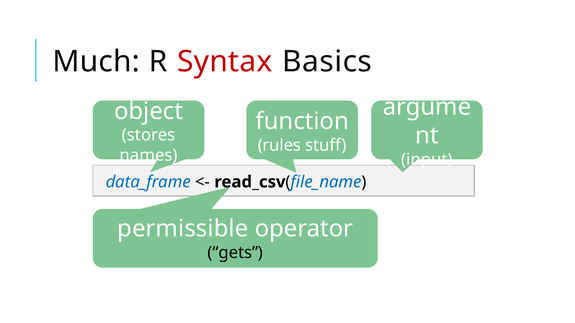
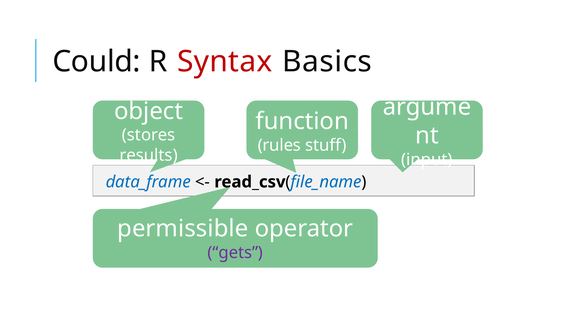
Much: Much -> Could (96, 62)
names: names -> results (149, 155)
gets colour: black -> purple (235, 253)
